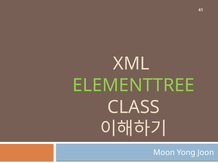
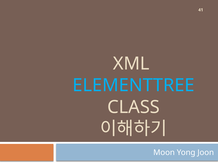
ELEMENTTREE colour: light green -> light blue (134, 86)
